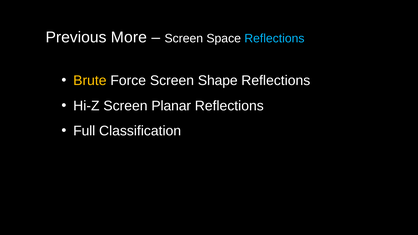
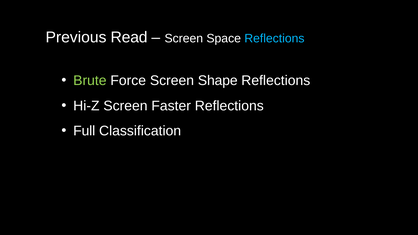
More: More -> Read (129, 37)
Brute colour: yellow -> light green (90, 81)
Planar: Planar -> Faster (171, 106)
